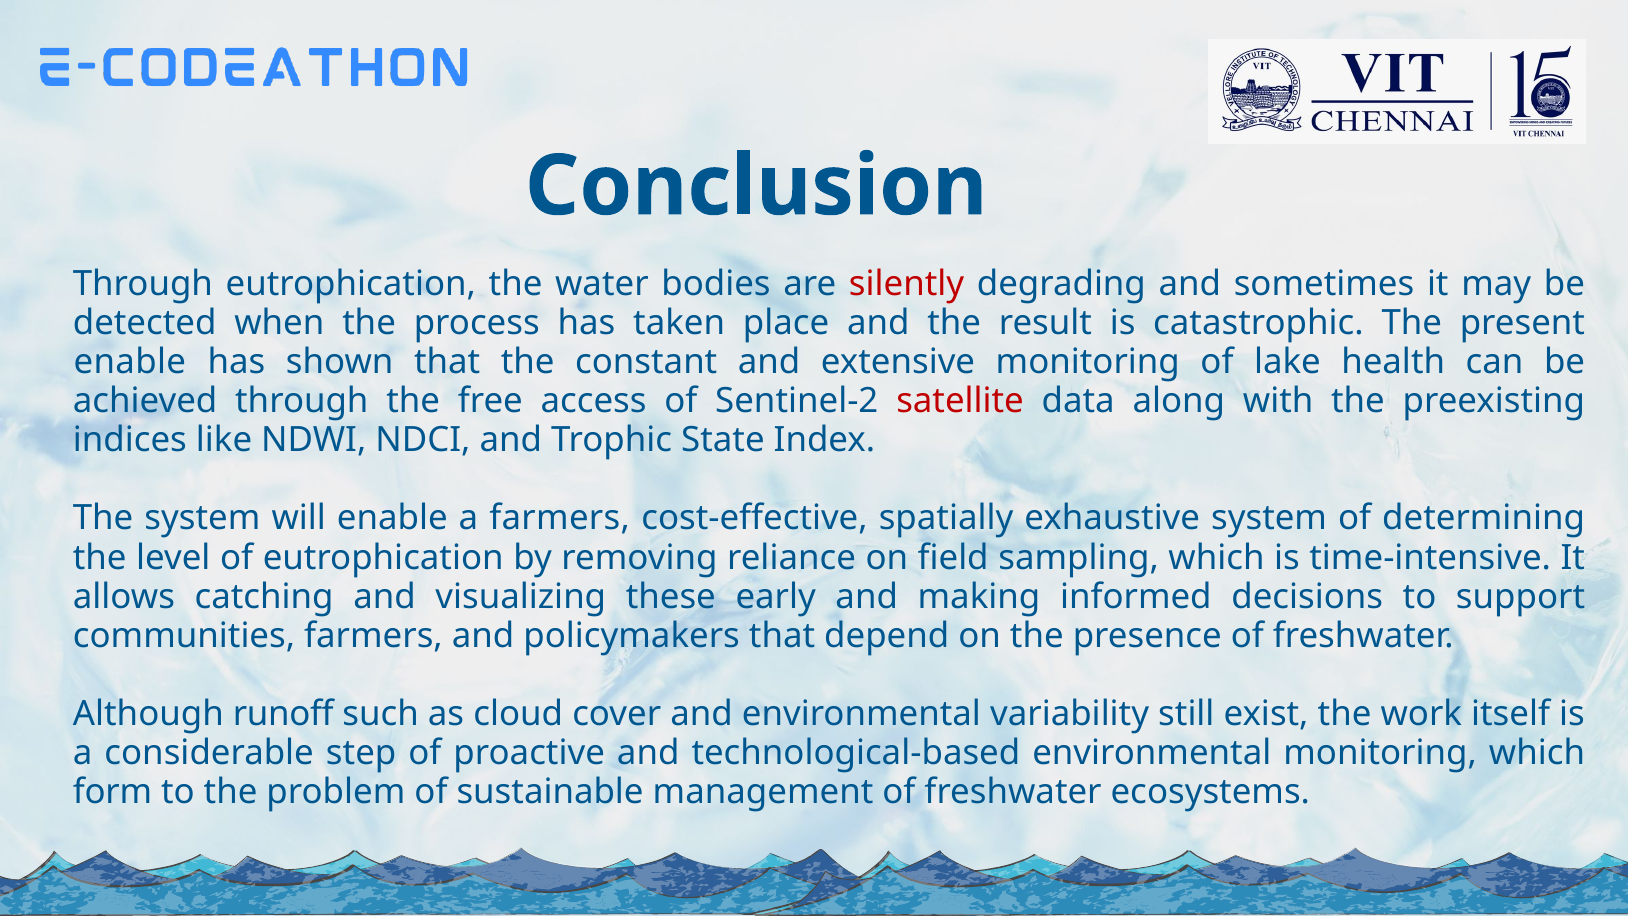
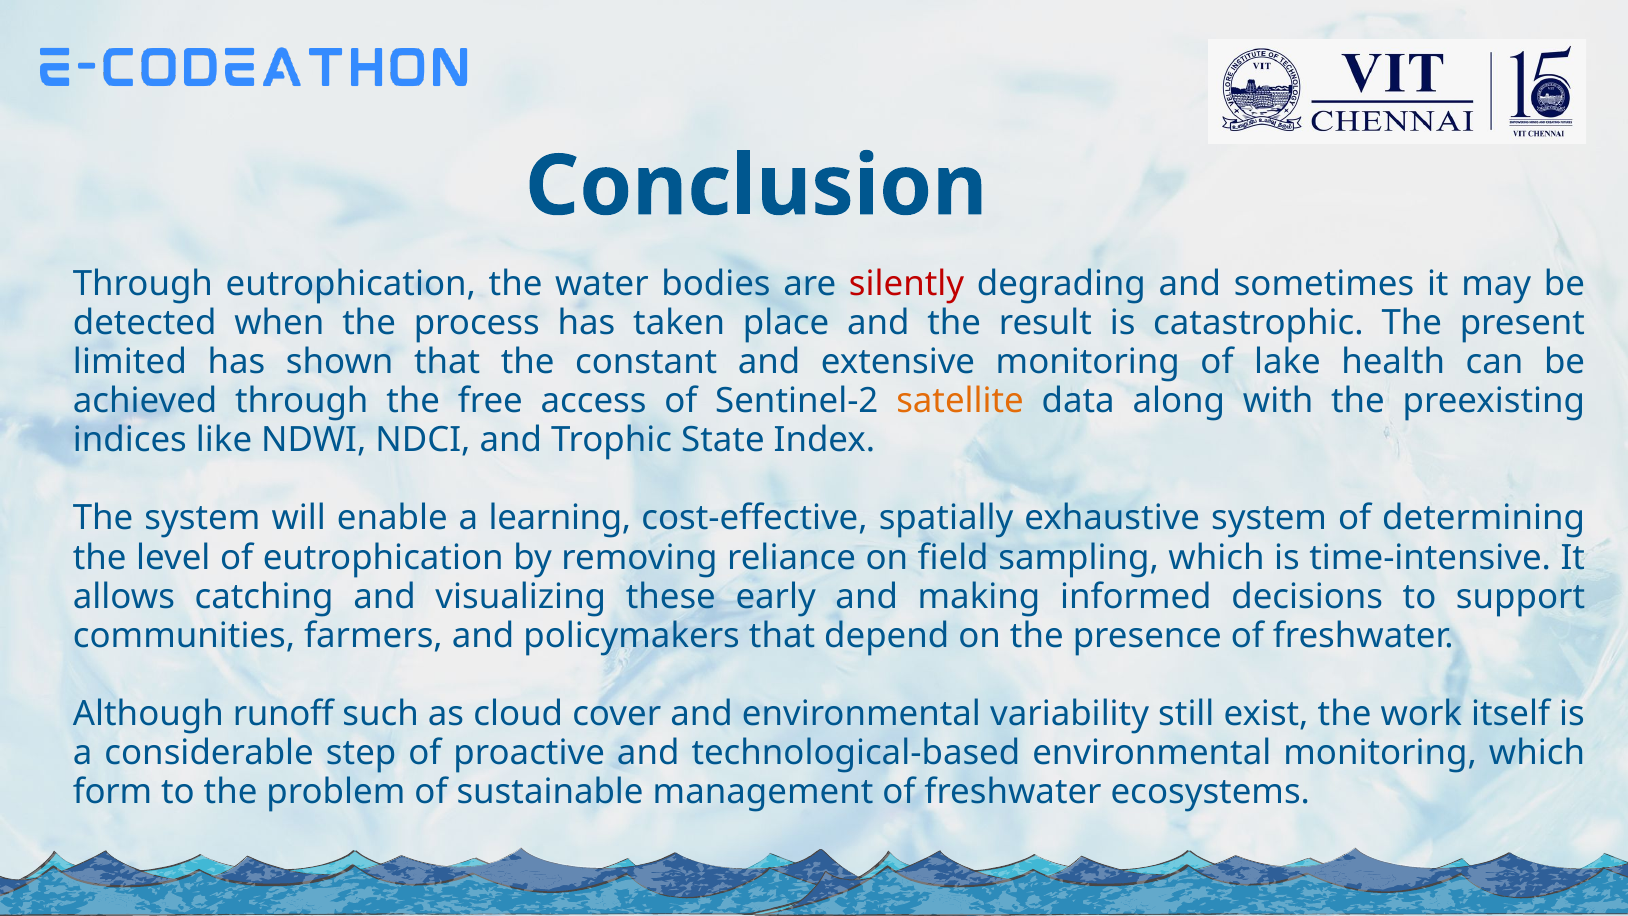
enable: enable -> limited (130, 362)
satellite colour: red -> orange (960, 401)
a farmers: farmers -> learning (560, 518)
